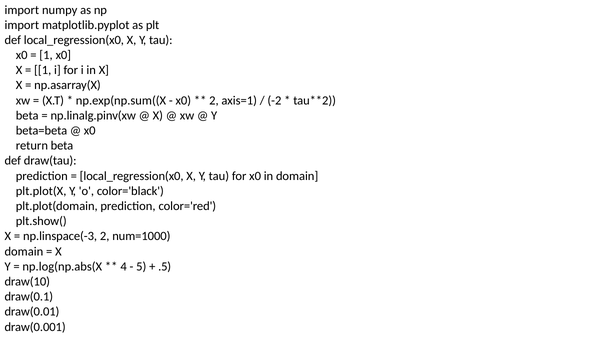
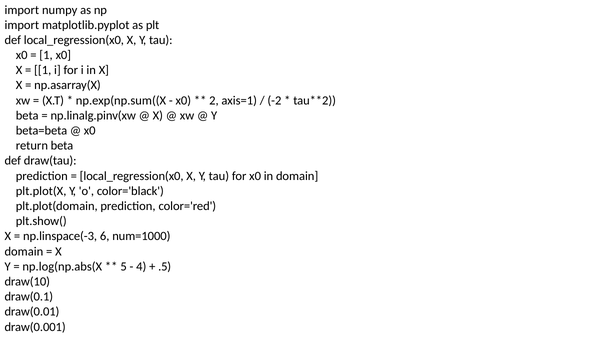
np.linspace(-3 2: 2 -> 6 (105, 236)
4: 4 -> 5 (124, 266)
5: 5 -> 4 (141, 266)
